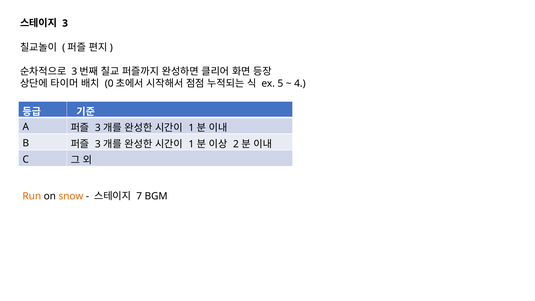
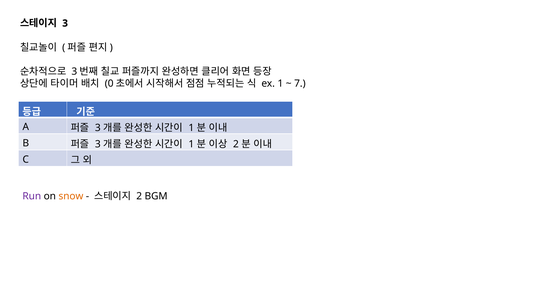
ex 5: 5 -> 1 (280, 83)
4: 4 -> 7 (300, 83)
Run colour: orange -> purple (32, 196)
7: 7 -> 2 (139, 196)
